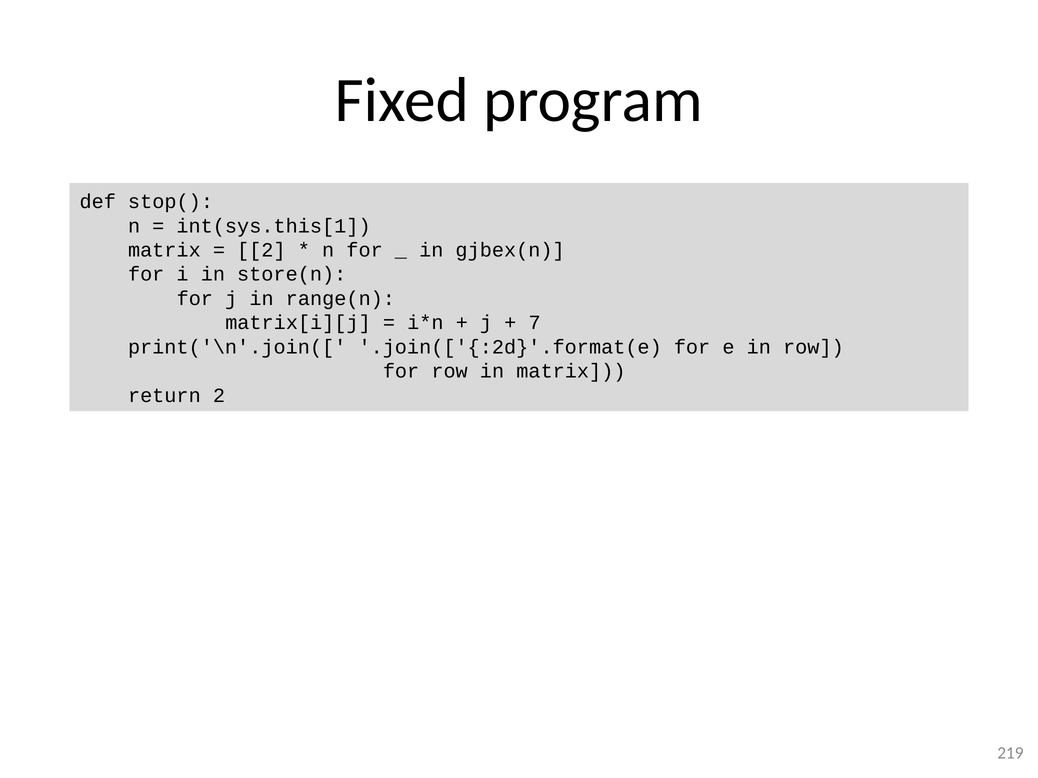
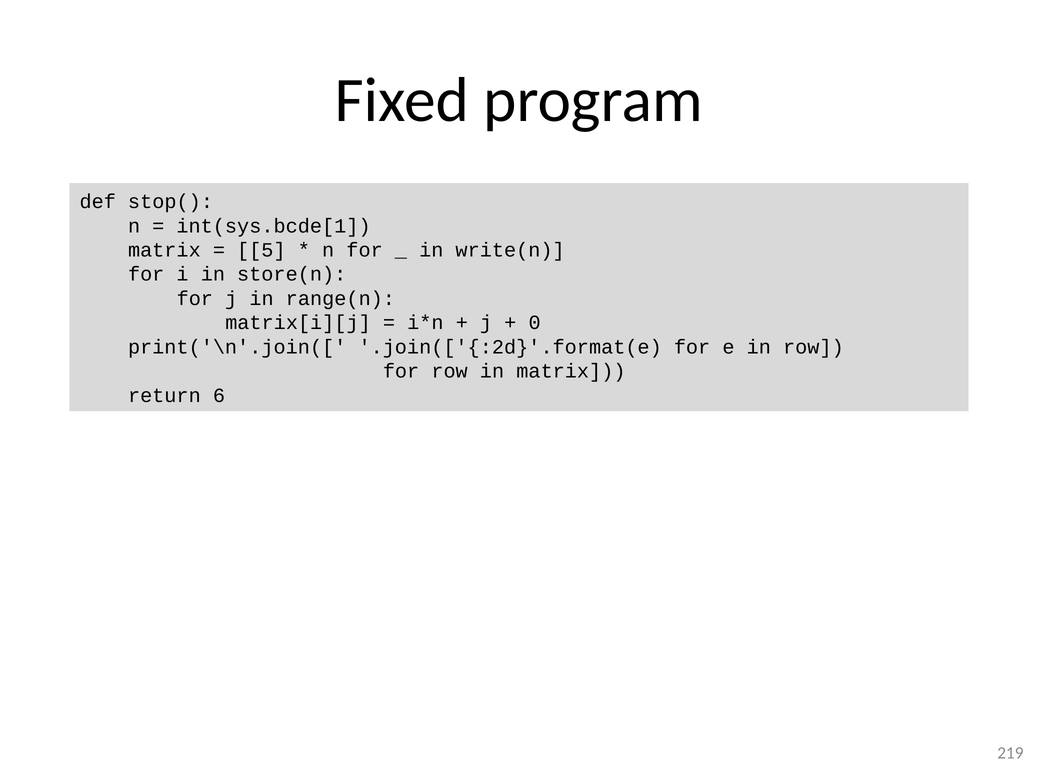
int(sys.this[1: int(sys.this[1 -> int(sys.bcde[1 (274, 226)
2: 2 -> 5 (261, 250)
gjbex(n: gjbex(n -> write(n (510, 250)
7: 7 -> 0 (535, 323)
return 2: 2 -> 6 (219, 396)
